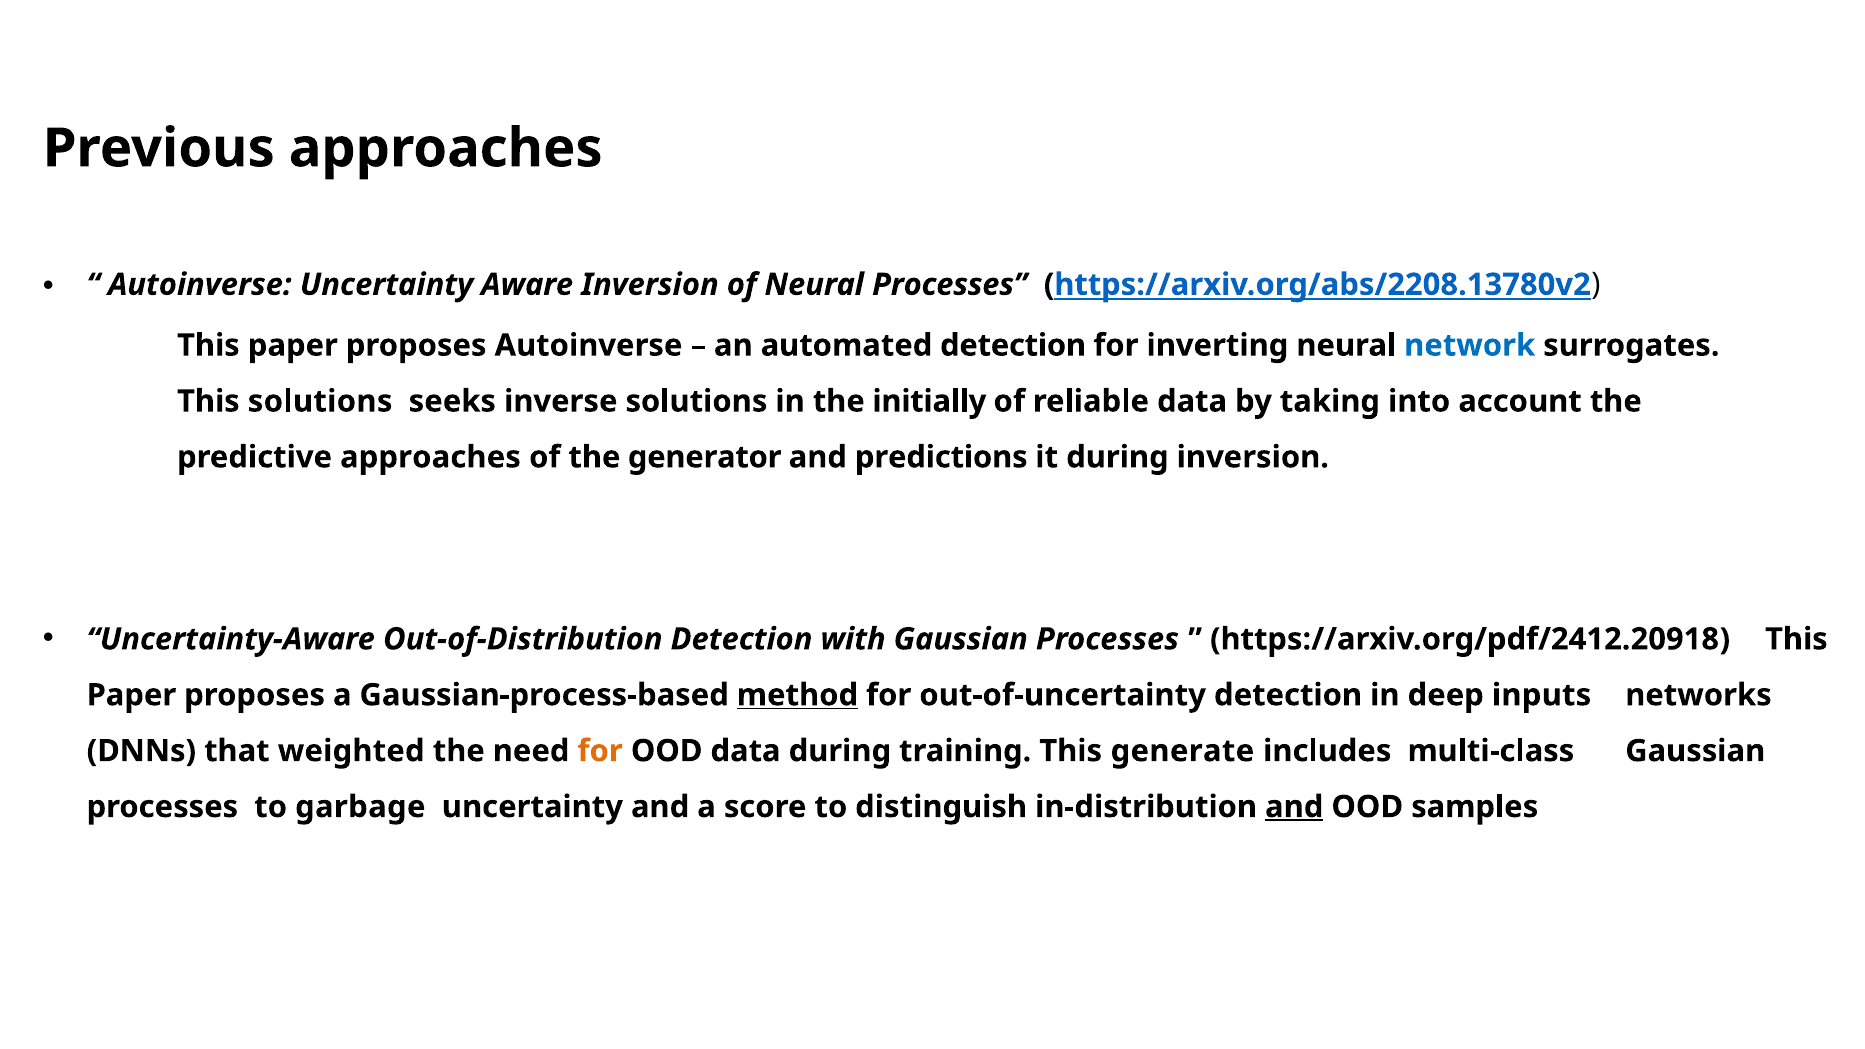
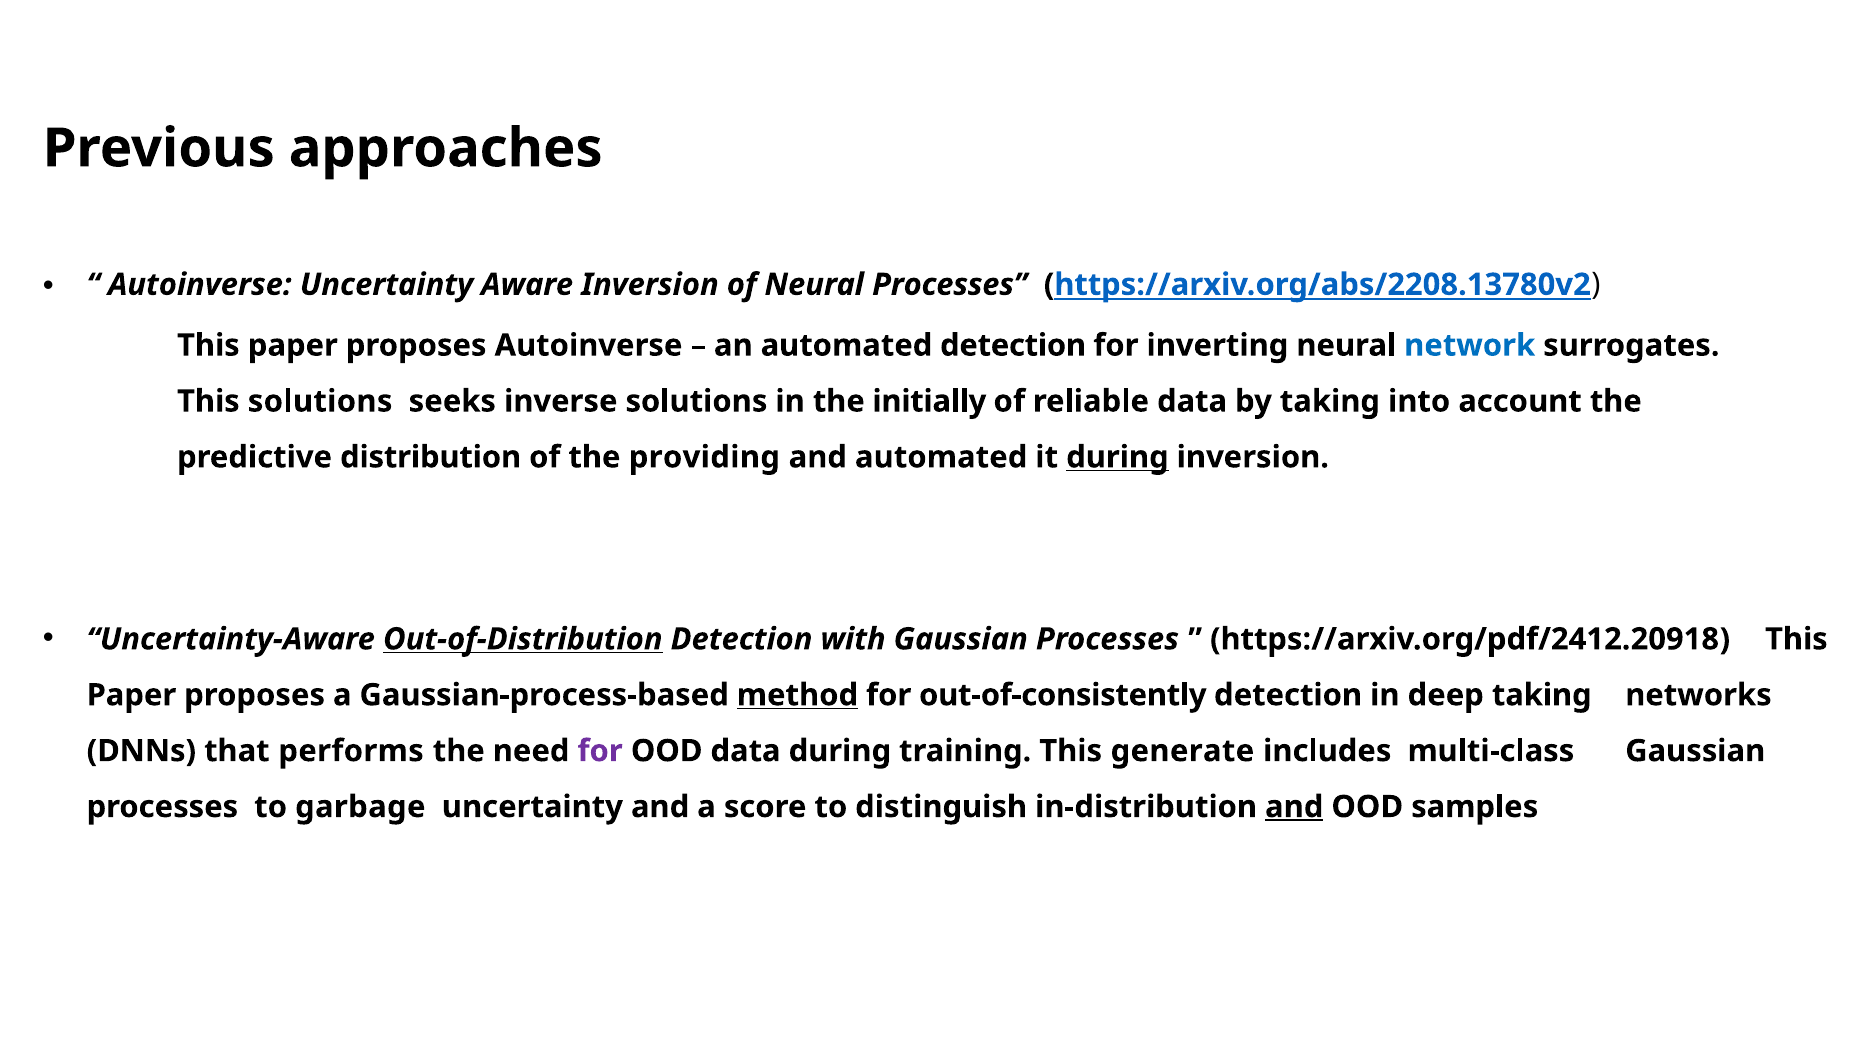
predictive approaches: approaches -> distribution (431, 457)
generator: generator -> providing (704, 457)
and predictions: predictions -> automated (941, 457)
during underline: none -> present (1117, 457)
Out-of-Distribution underline: none -> present (523, 639)
out-of-uncertainty: out-of-uncertainty -> out-of-consistently (1063, 695)
deep inputs: inputs -> taking (1542, 695)
weighted: weighted -> performs (351, 751)
for colour: orange -> purple (600, 751)
